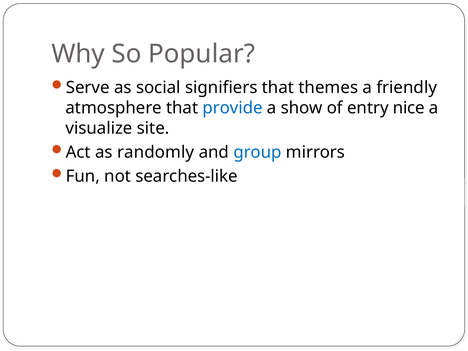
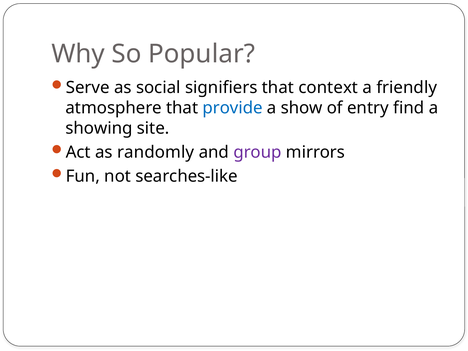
themes: themes -> context (328, 88)
nice: nice -> find (409, 108)
visualize: visualize -> showing (99, 128)
group colour: blue -> purple (257, 152)
